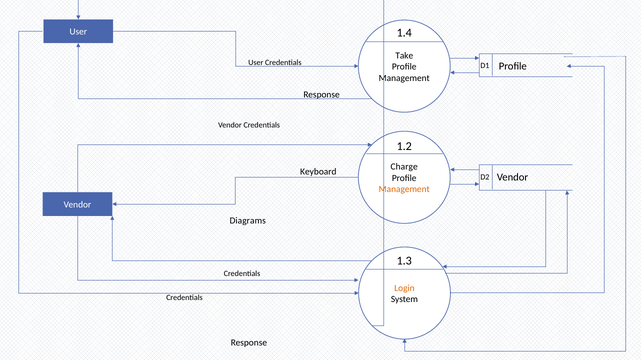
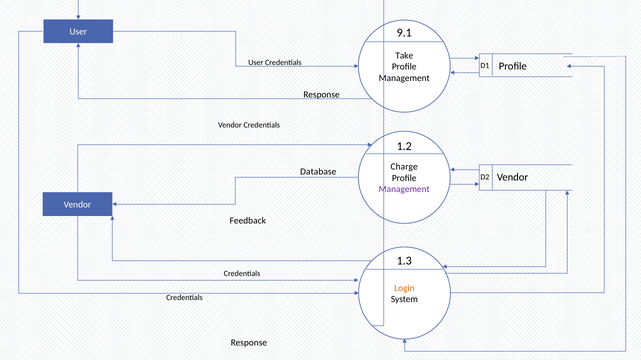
1.4: 1.4 -> 9.1 (404, 33)
Keyboard: Keyboard -> Database (318, 172)
Management colour: orange -> purple (404, 189)
Diagrams: Diagrams -> Feedback (248, 221)
